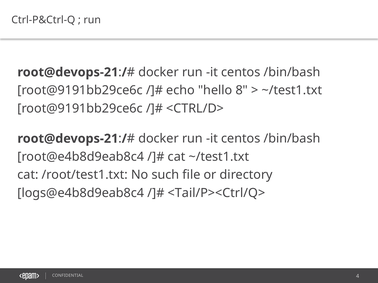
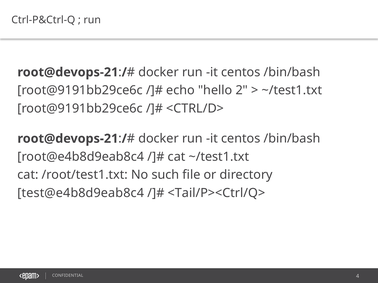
8: 8 -> 2 (242, 90)
logs@e4b8d9eab8c4: logs@e4b8d9eab8c4 -> test@e4b8d9eab8c4 (81, 193)
